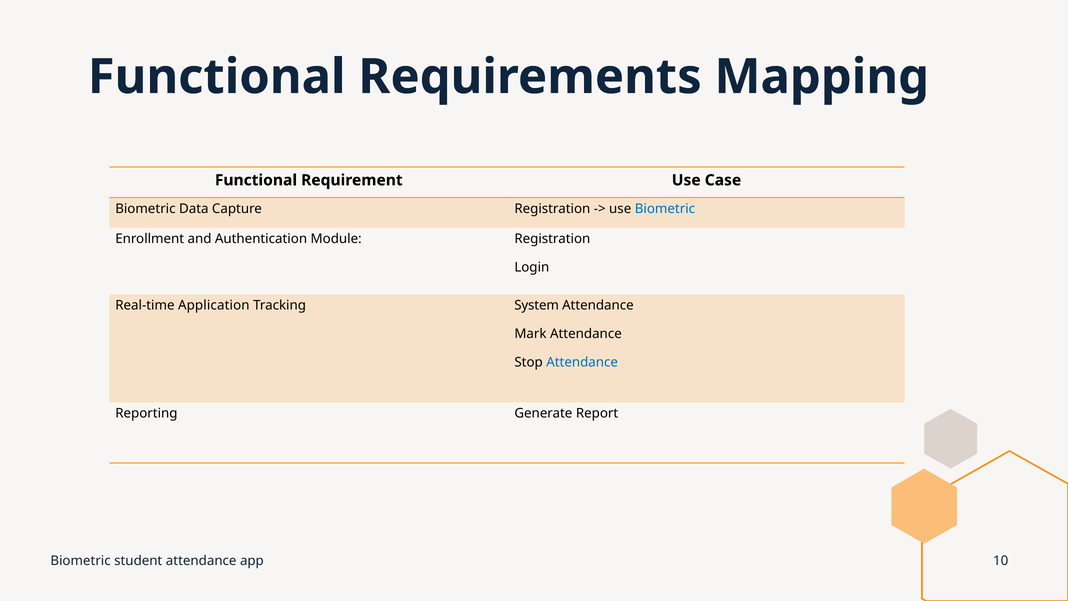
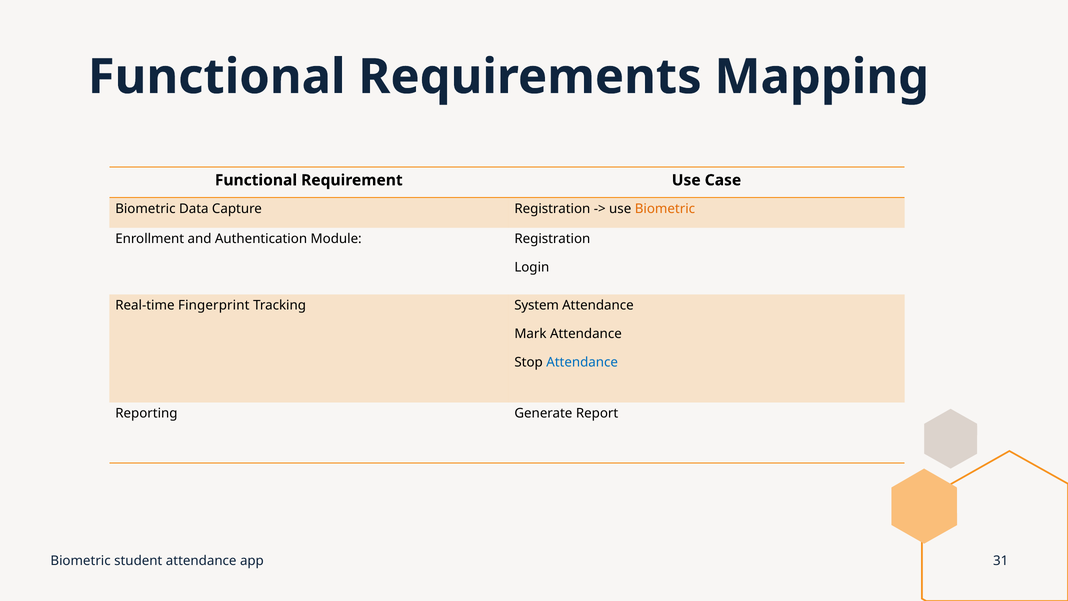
Biometric colour: blue -> orange (665, 209)
Application: Application -> Fingerprint (214, 305)
10: 10 -> 31 (1001, 560)
